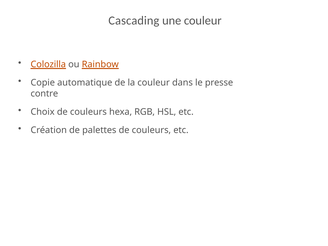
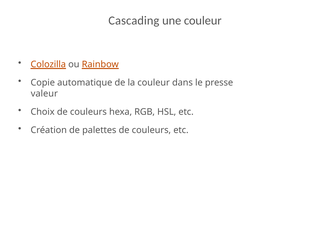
contre: contre -> valeur (44, 94)
